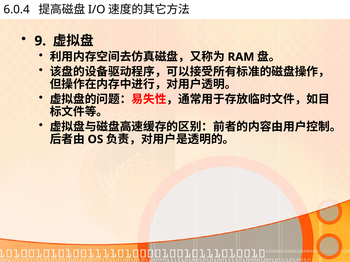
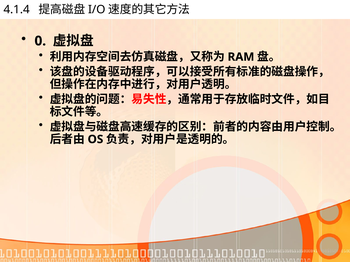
6.0.4: 6.0.4 -> 4.1.4 (17, 10)
9: 9 -> 0 (40, 41)
